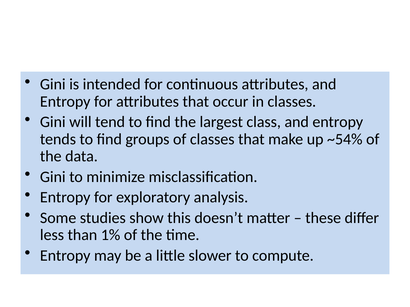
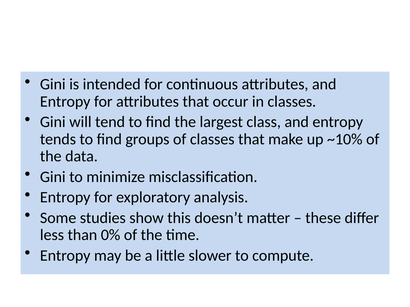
~54%: ~54% -> ~10% (345, 139)
1%: 1% -> 0% (111, 235)
